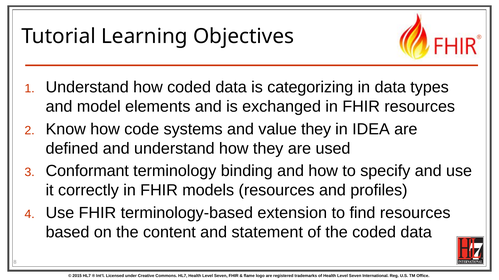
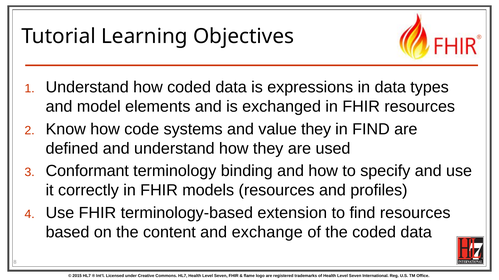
categorizing: categorizing -> expressions (310, 88)
in IDEA: IDEA -> FIND (371, 129)
statement: statement -> exchange (267, 233)
